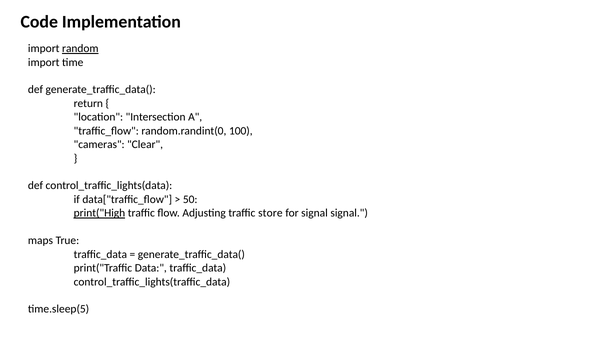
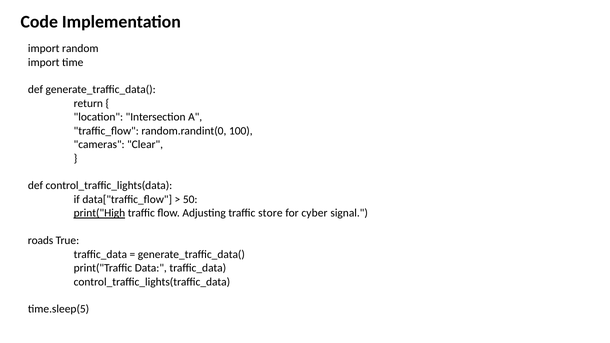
random underline: present -> none (80, 49)
for signal: signal -> cyber (314, 213)
maps: maps -> roads (41, 241)
